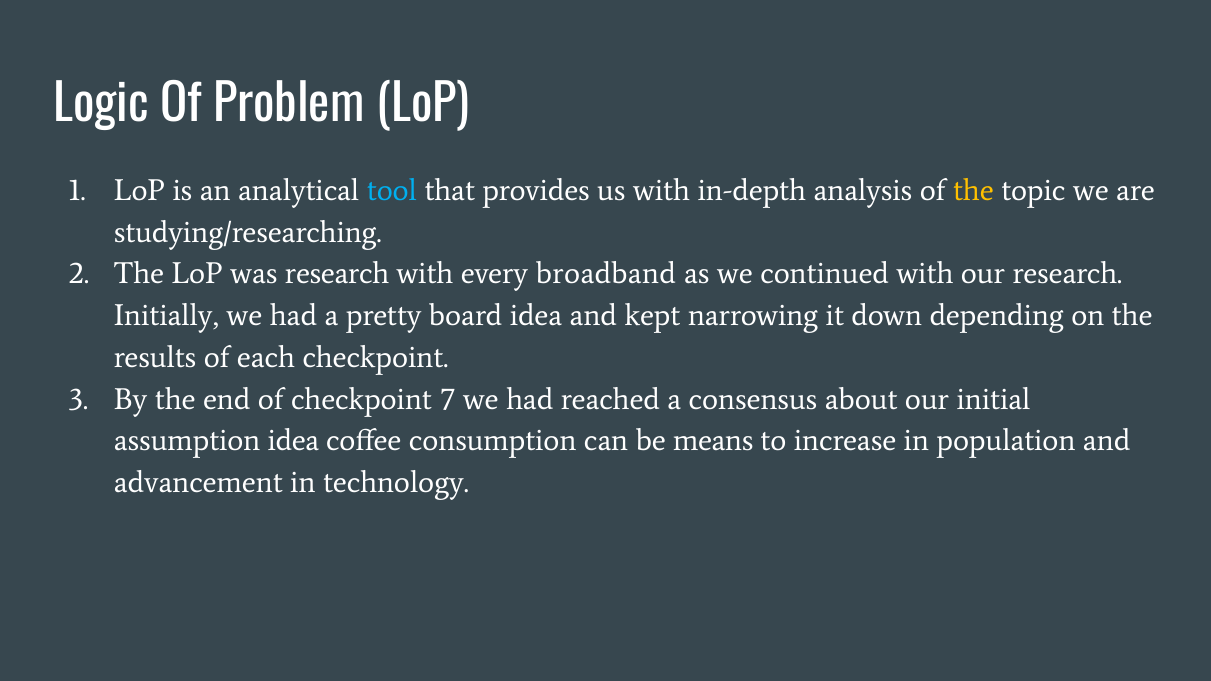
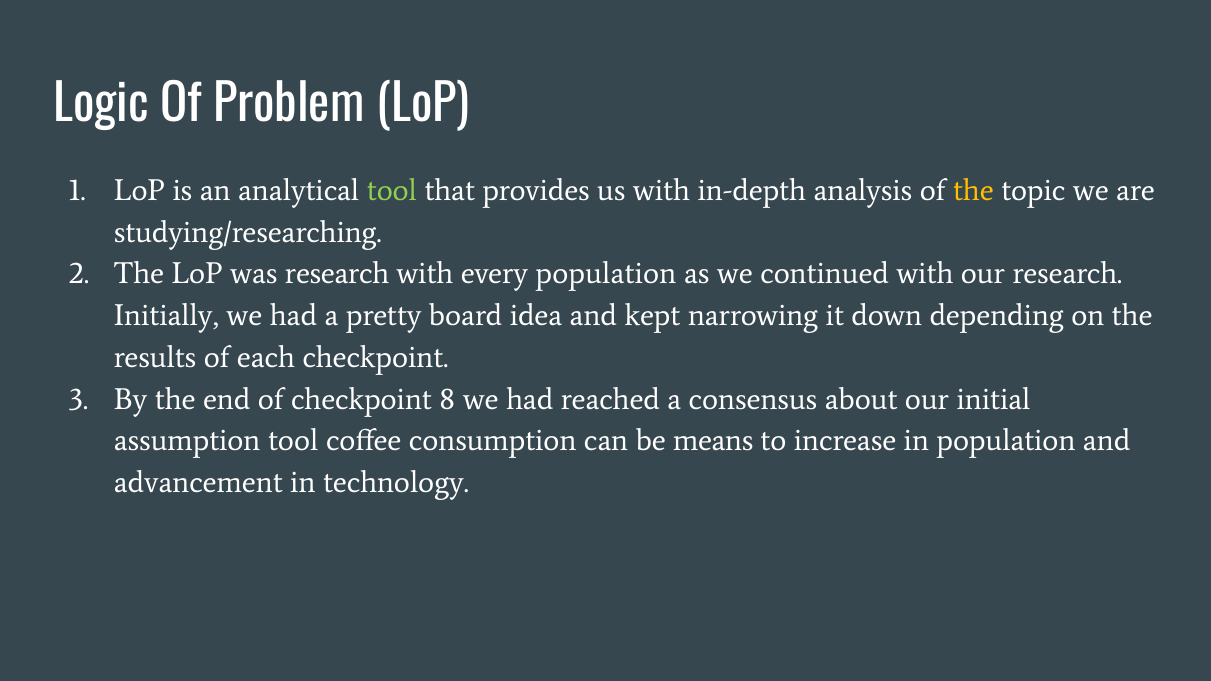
tool colour: light blue -> light green (392, 190)
every broadband: broadband -> population (606, 274)
7: 7 -> 8 (447, 399)
assumption idea: idea -> tool (293, 441)
